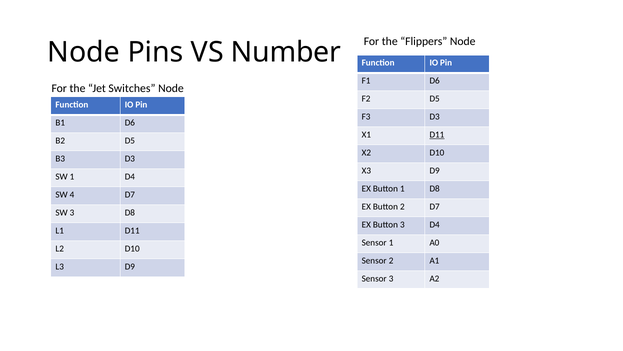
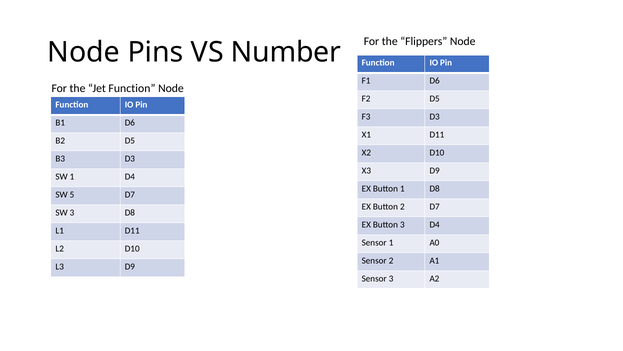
Jet Switches: Switches -> Function (132, 88)
D11 underline: present -> none (437, 135)
4: 4 -> 5 (72, 194)
